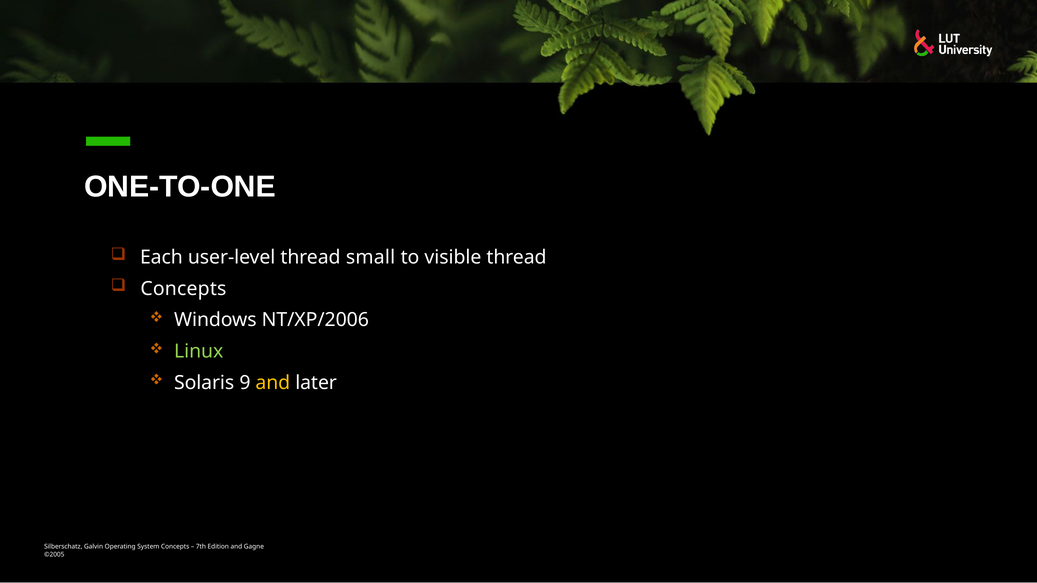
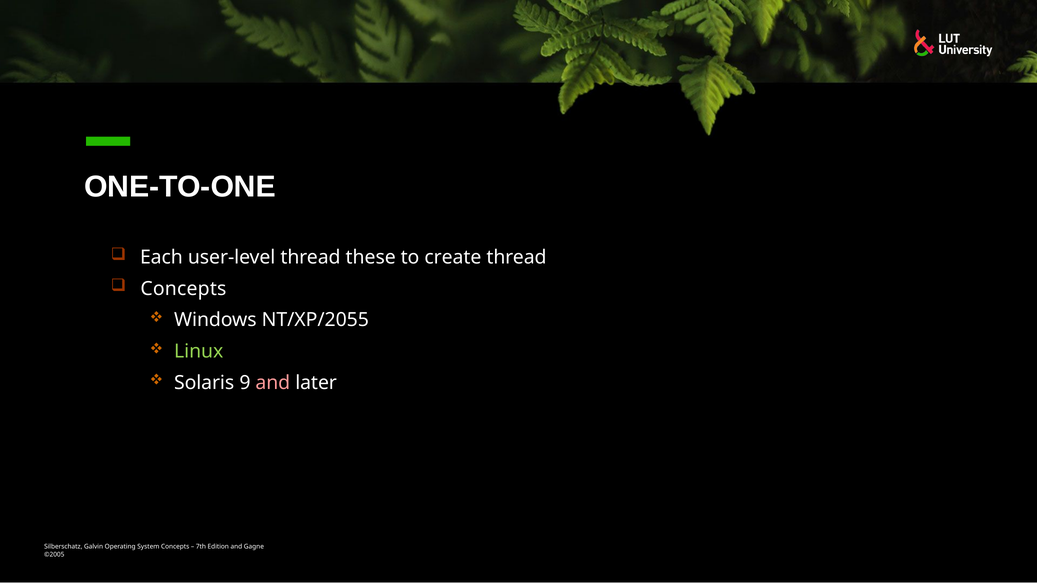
small: small -> these (371, 258)
visible: visible -> create (453, 258)
NT/XP/2006: NT/XP/2006 -> NT/XP/2055 (315, 320)
and colour: yellow -> pink (273, 383)
